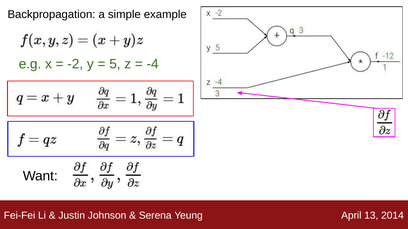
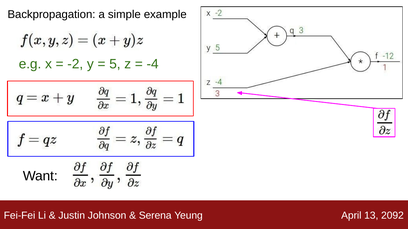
2014: 2014 -> 2092 (392, 216)
